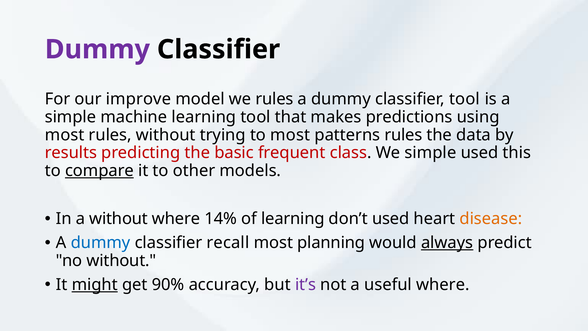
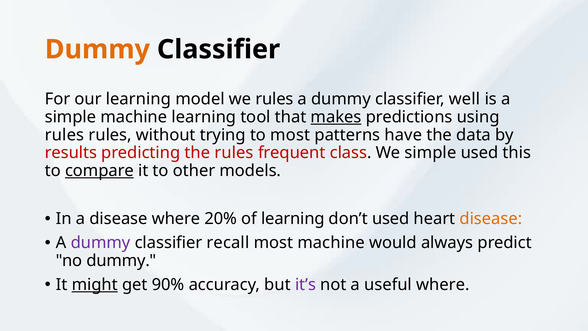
Dummy colour: purple -> orange (97, 49)
our improve: improve -> learning (138, 99)
classifier tool: tool -> well (464, 99)
makes underline: none -> present (336, 117)
most: most -> rules (65, 135)
patterns rules: rules -> have (403, 135)
the basic: basic -> rules (234, 153)
a without: without -> disease (118, 219)
14%: 14% -> 20% (221, 219)
dummy colour: blue -> purple (101, 243)
most planning: planning -> machine (331, 243)
always underline: present -> none (447, 243)
no without: without -> dummy (121, 261)
